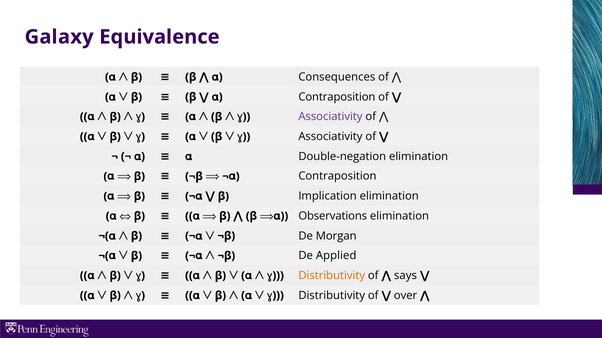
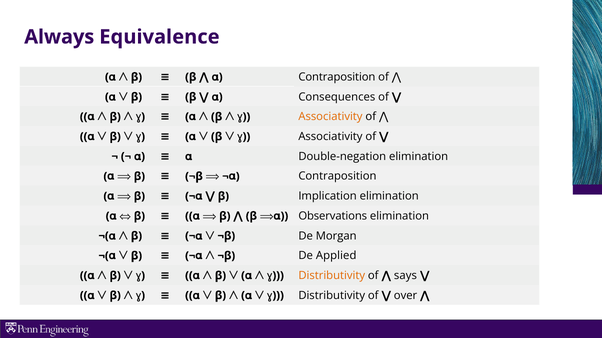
Galaxy: Galaxy -> Always (59, 37)
Consequences: Consequences -> Contraposition (337, 77)
Contraposition: Contraposition -> Consequences (337, 97)
Associativity colour: purple -> orange (330, 117)
